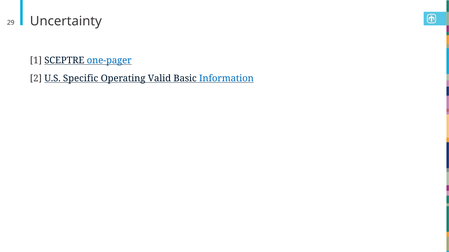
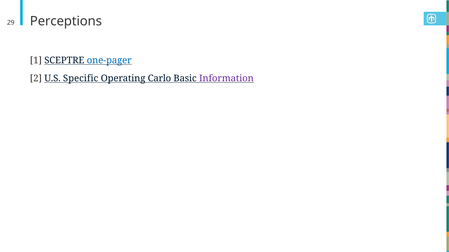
Uncertainty: Uncertainty -> Perceptions (66, 21)
Valid: Valid -> Carlo (159, 79)
Information colour: blue -> purple (226, 79)
